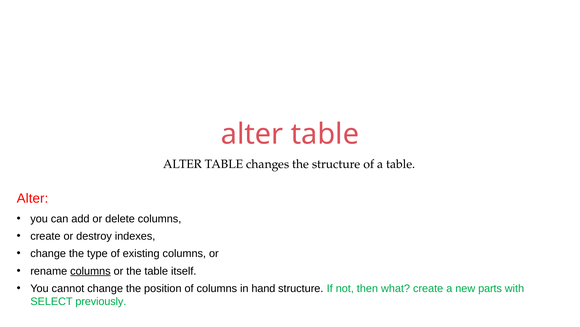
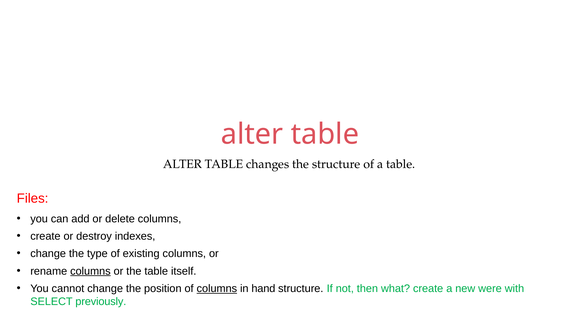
Alter: Alter -> Files (33, 198)
columns underline: none -> present (217, 288)
parts: parts -> were (490, 288)
